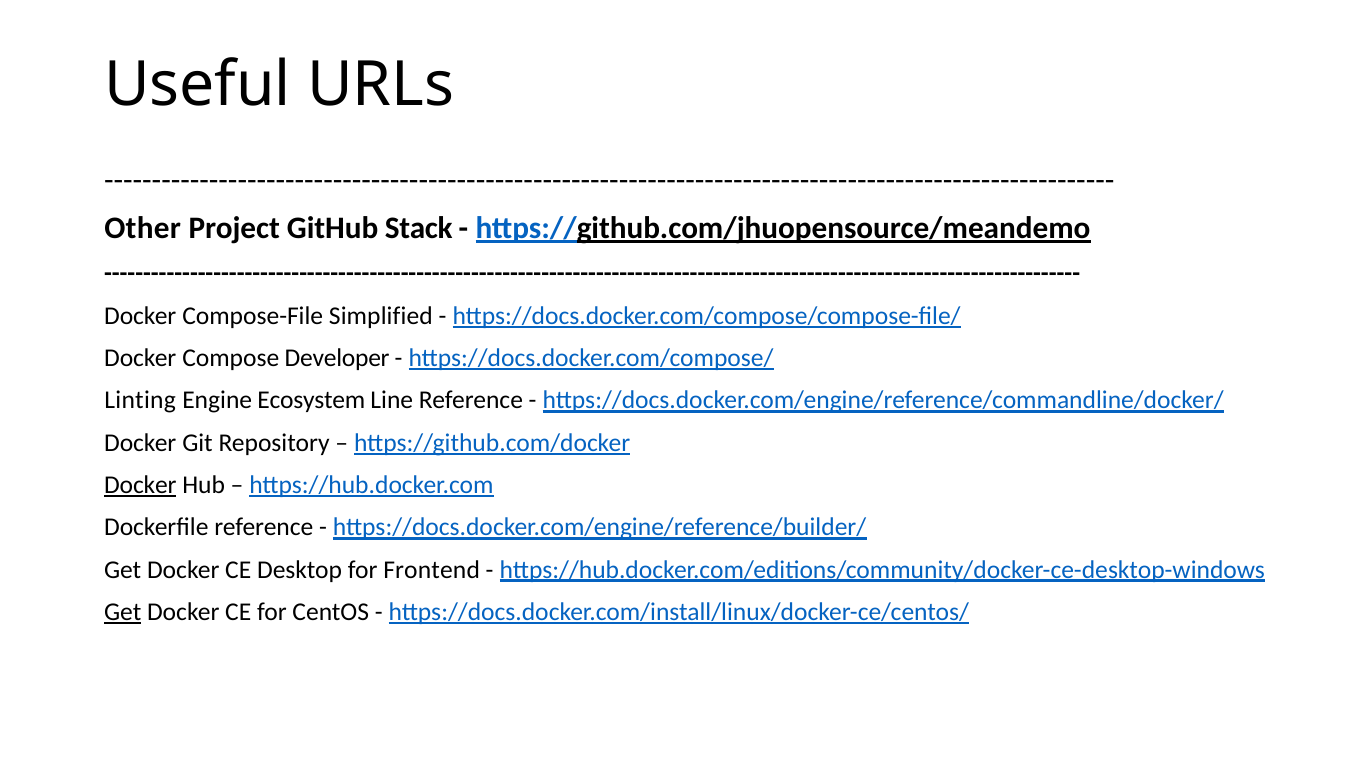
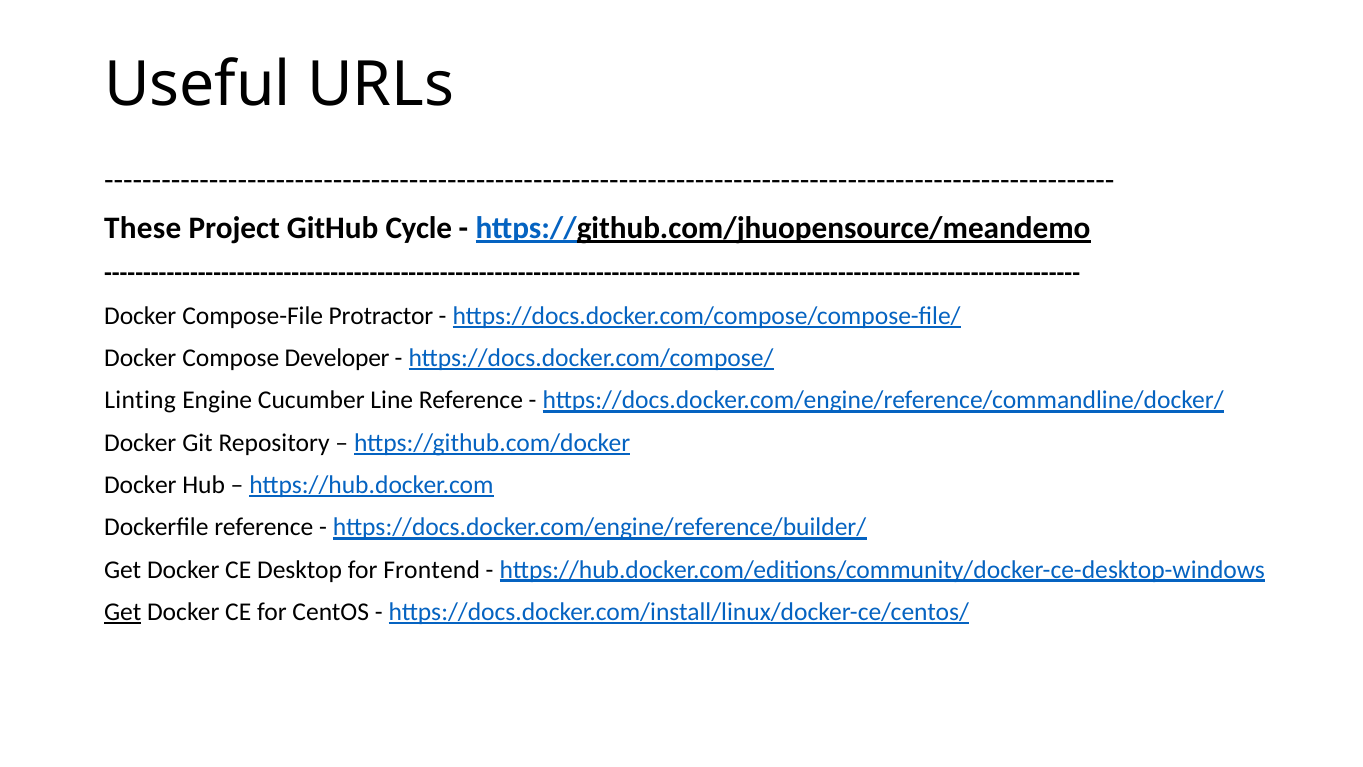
Other: Other -> These (143, 228)
Stack: Stack -> Cycle (419, 228)
Simplified: Simplified -> Protractor (381, 316)
Ecosystem: Ecosystem -> Cucumber (311, 400)
Docker underline: present -> none (140, 485)
